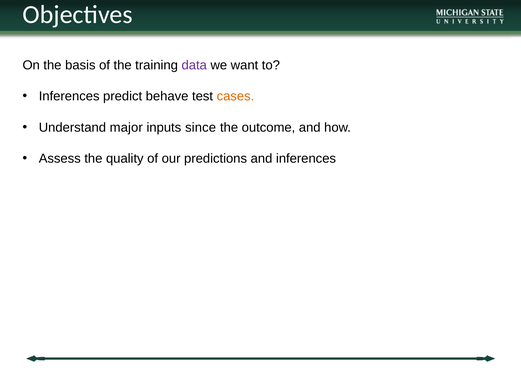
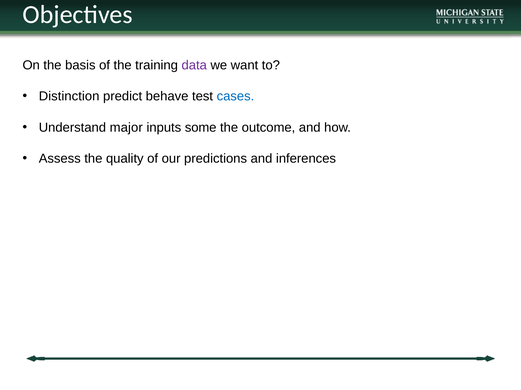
Inferences: Inferences -> Distinction (69, 96)
cases colour: orange -> blue (235, 96)
since: since -> some (201, 128)
